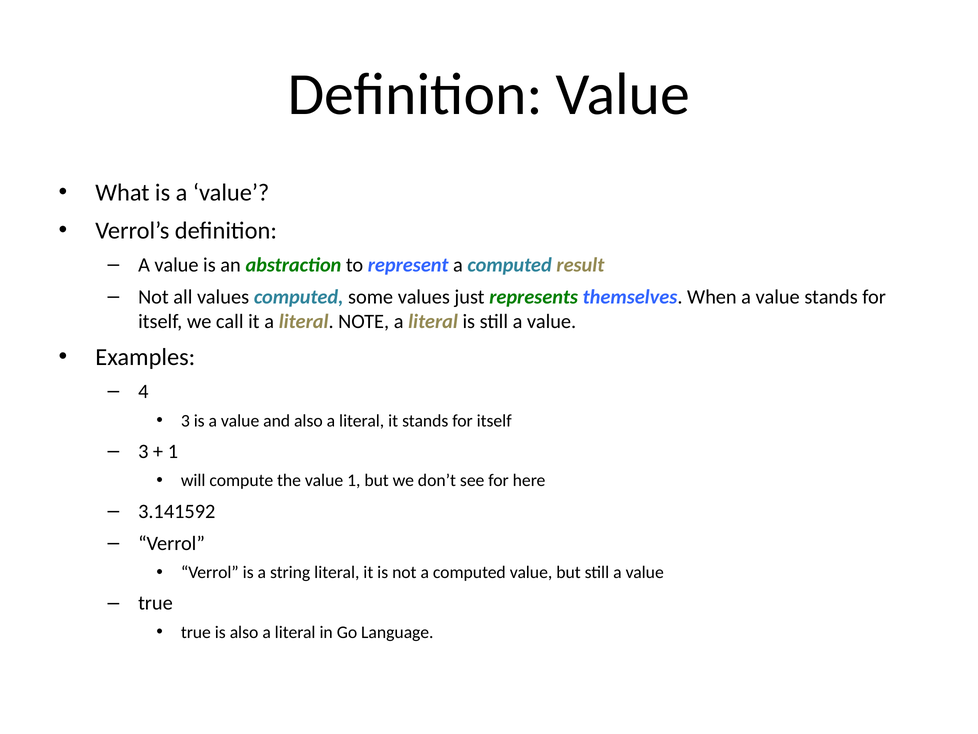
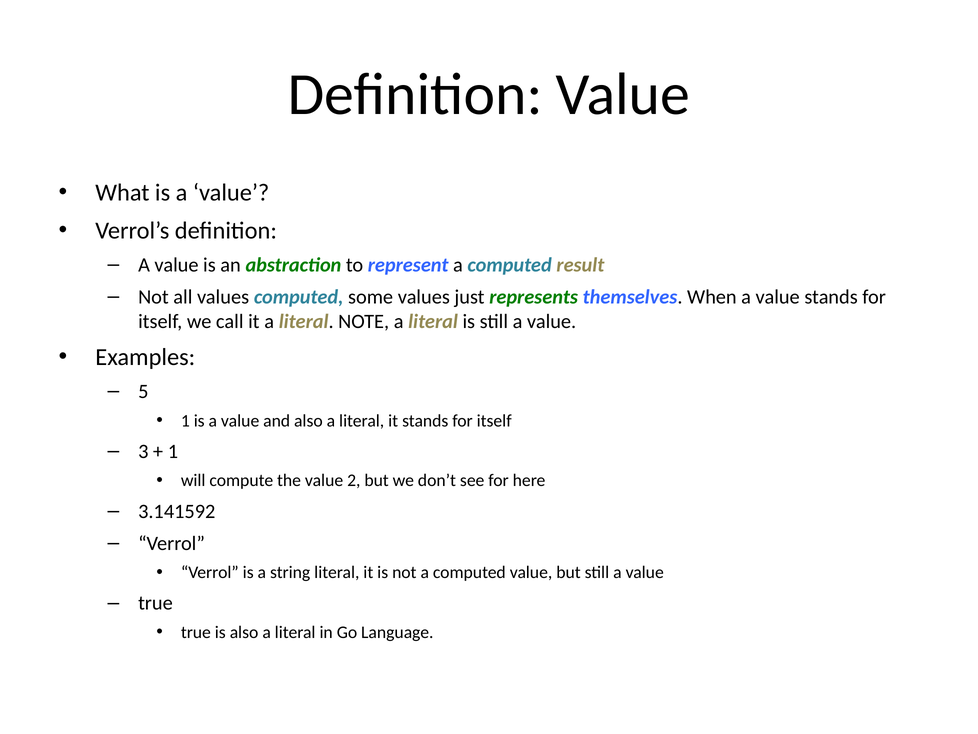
4: 4 -> 5 (143, 391)
3: 3 -> 1 (185, 420)
value 1: 1 -> 2 (354, 480)
